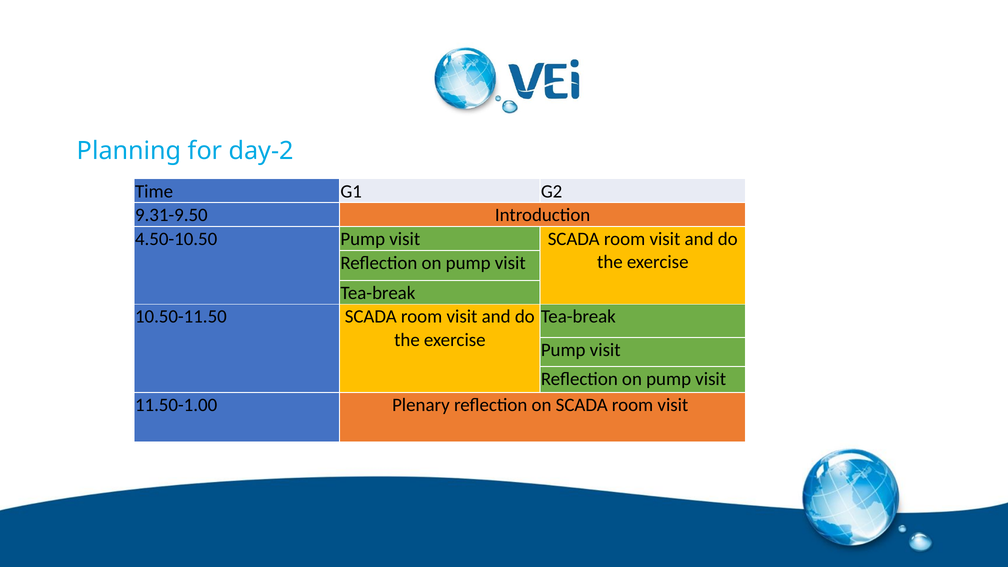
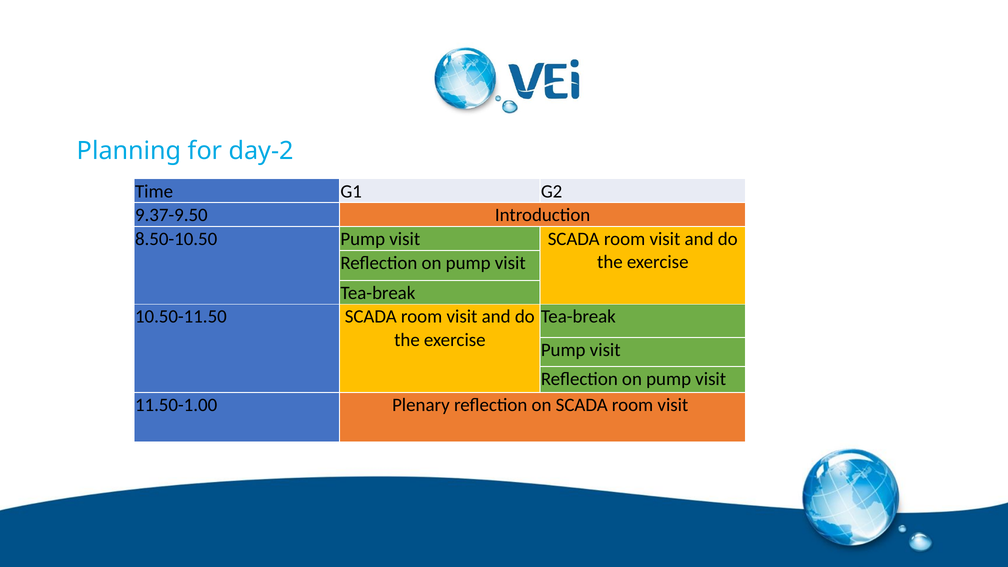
9.31-9.50: 9.31-9.50 -> 9.37-9.50 (171, 215)
4.50-10.50: 4.50-10.50 -> 8.50-10.50 (176, 239)
